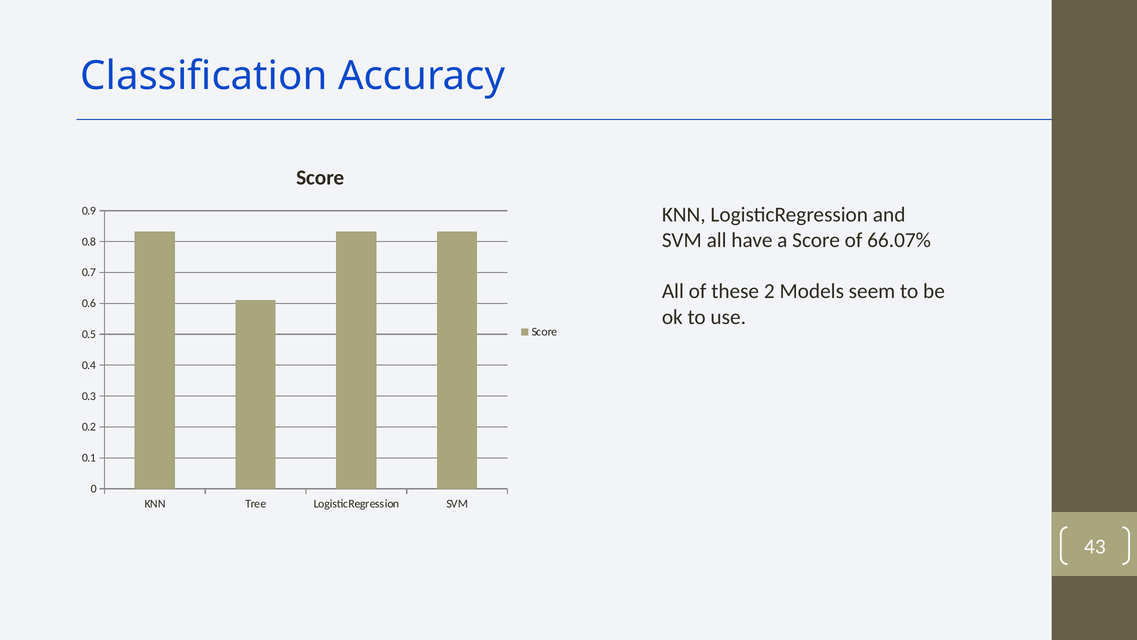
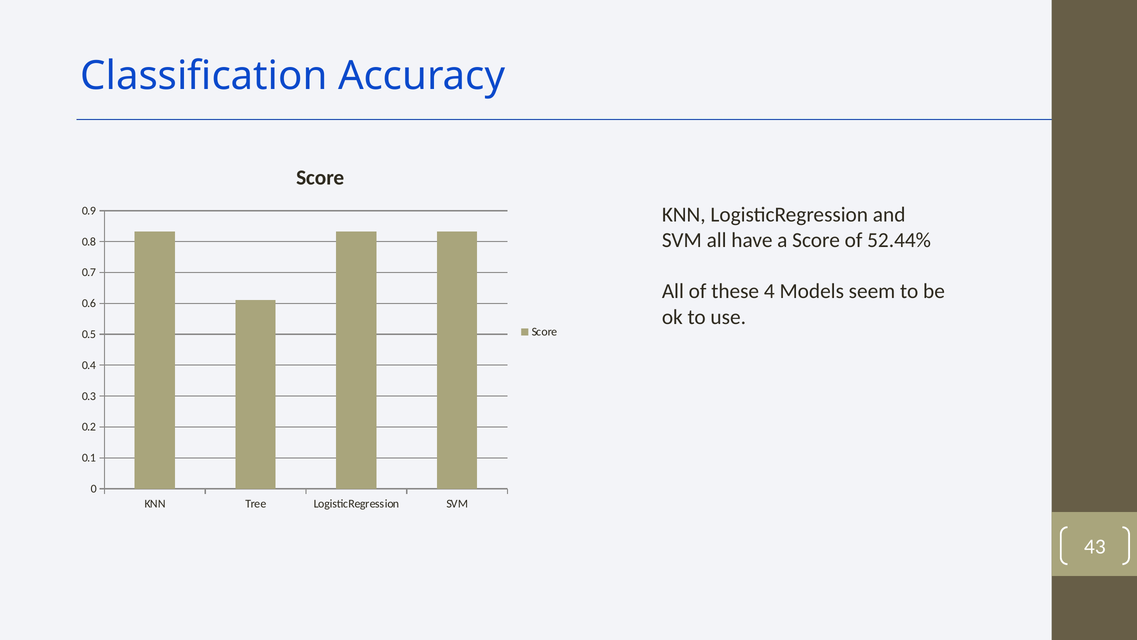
66.07%: 66.07% -> 52.44% (899, 240)
2: 2 -> 4 (769, 291)
